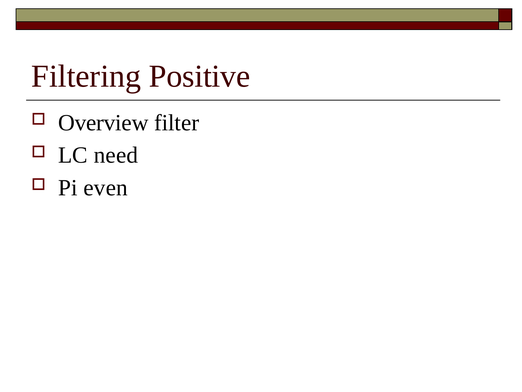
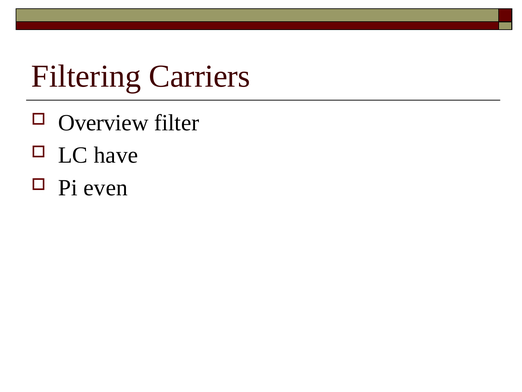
Positive: Positive -> Carriers (200, 76)
need: need -> have (116, 155)
